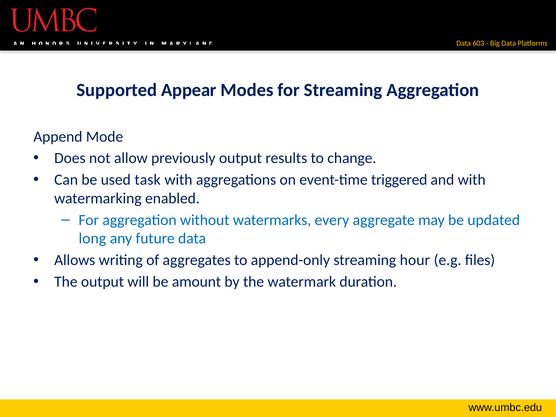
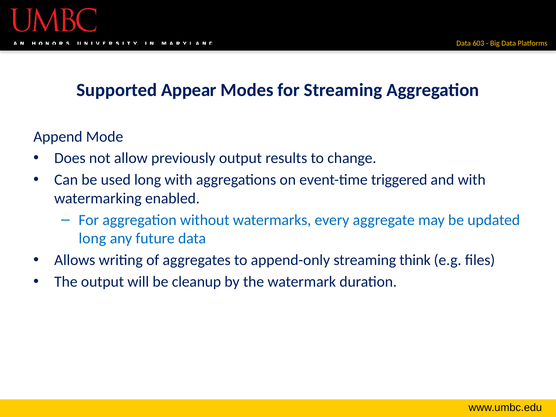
used task: task -> long (148, 180)
hour: hour -> think (415, 260)
amount: amount -> cleanup (196, 282)
